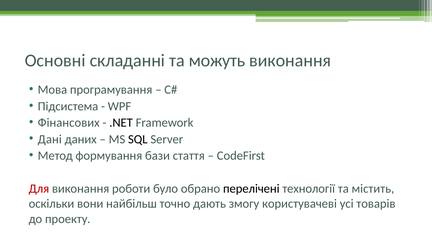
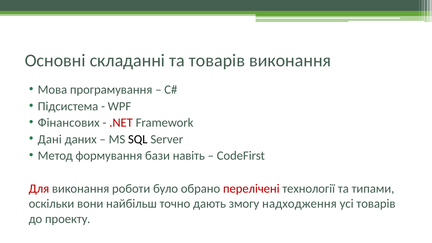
та можуть: можуть -> товарів (217, 61)
.NET colour: black -> red (121, 123)
стаття: стаття -> навіть (189, 156)
перелічені colour: black -> red (251, 189)
містить: містить -> типами (373, 189)
користувачеві: користувачеві -> надходження (299, 204)
